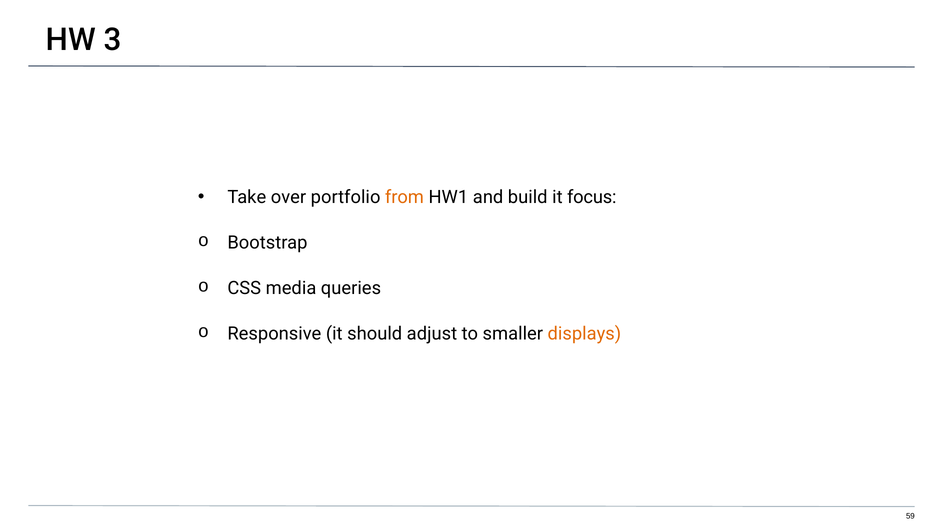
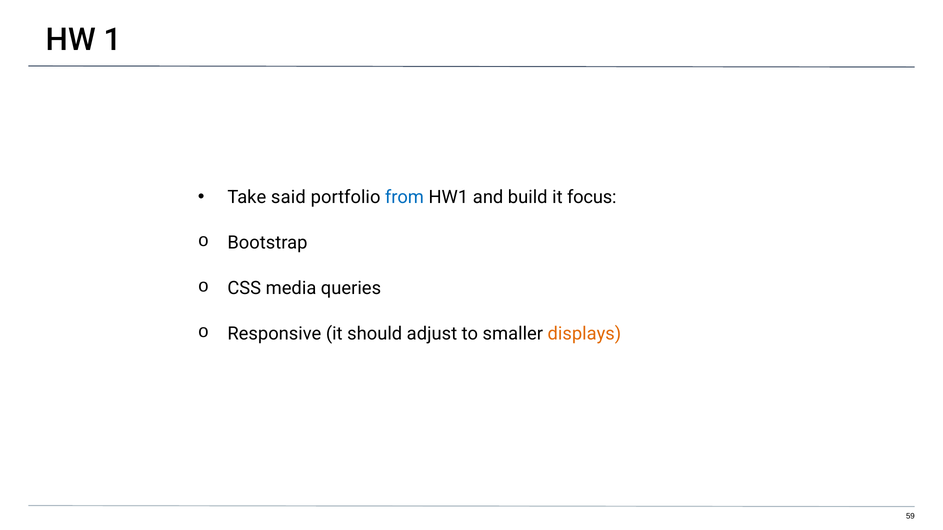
3: 3 -> 1 (113, 40)
over: over -> said (288, 197)
from colour: orange -> blue (404, 197)
